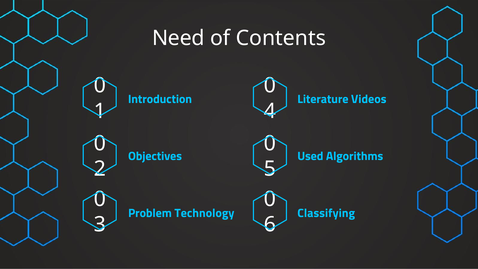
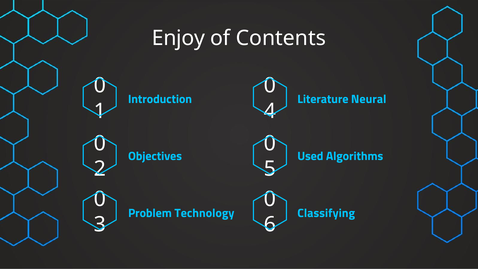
Need: Need -> Enjoy (178, 38)
Videos: Videos -> Neural (369, 99)
